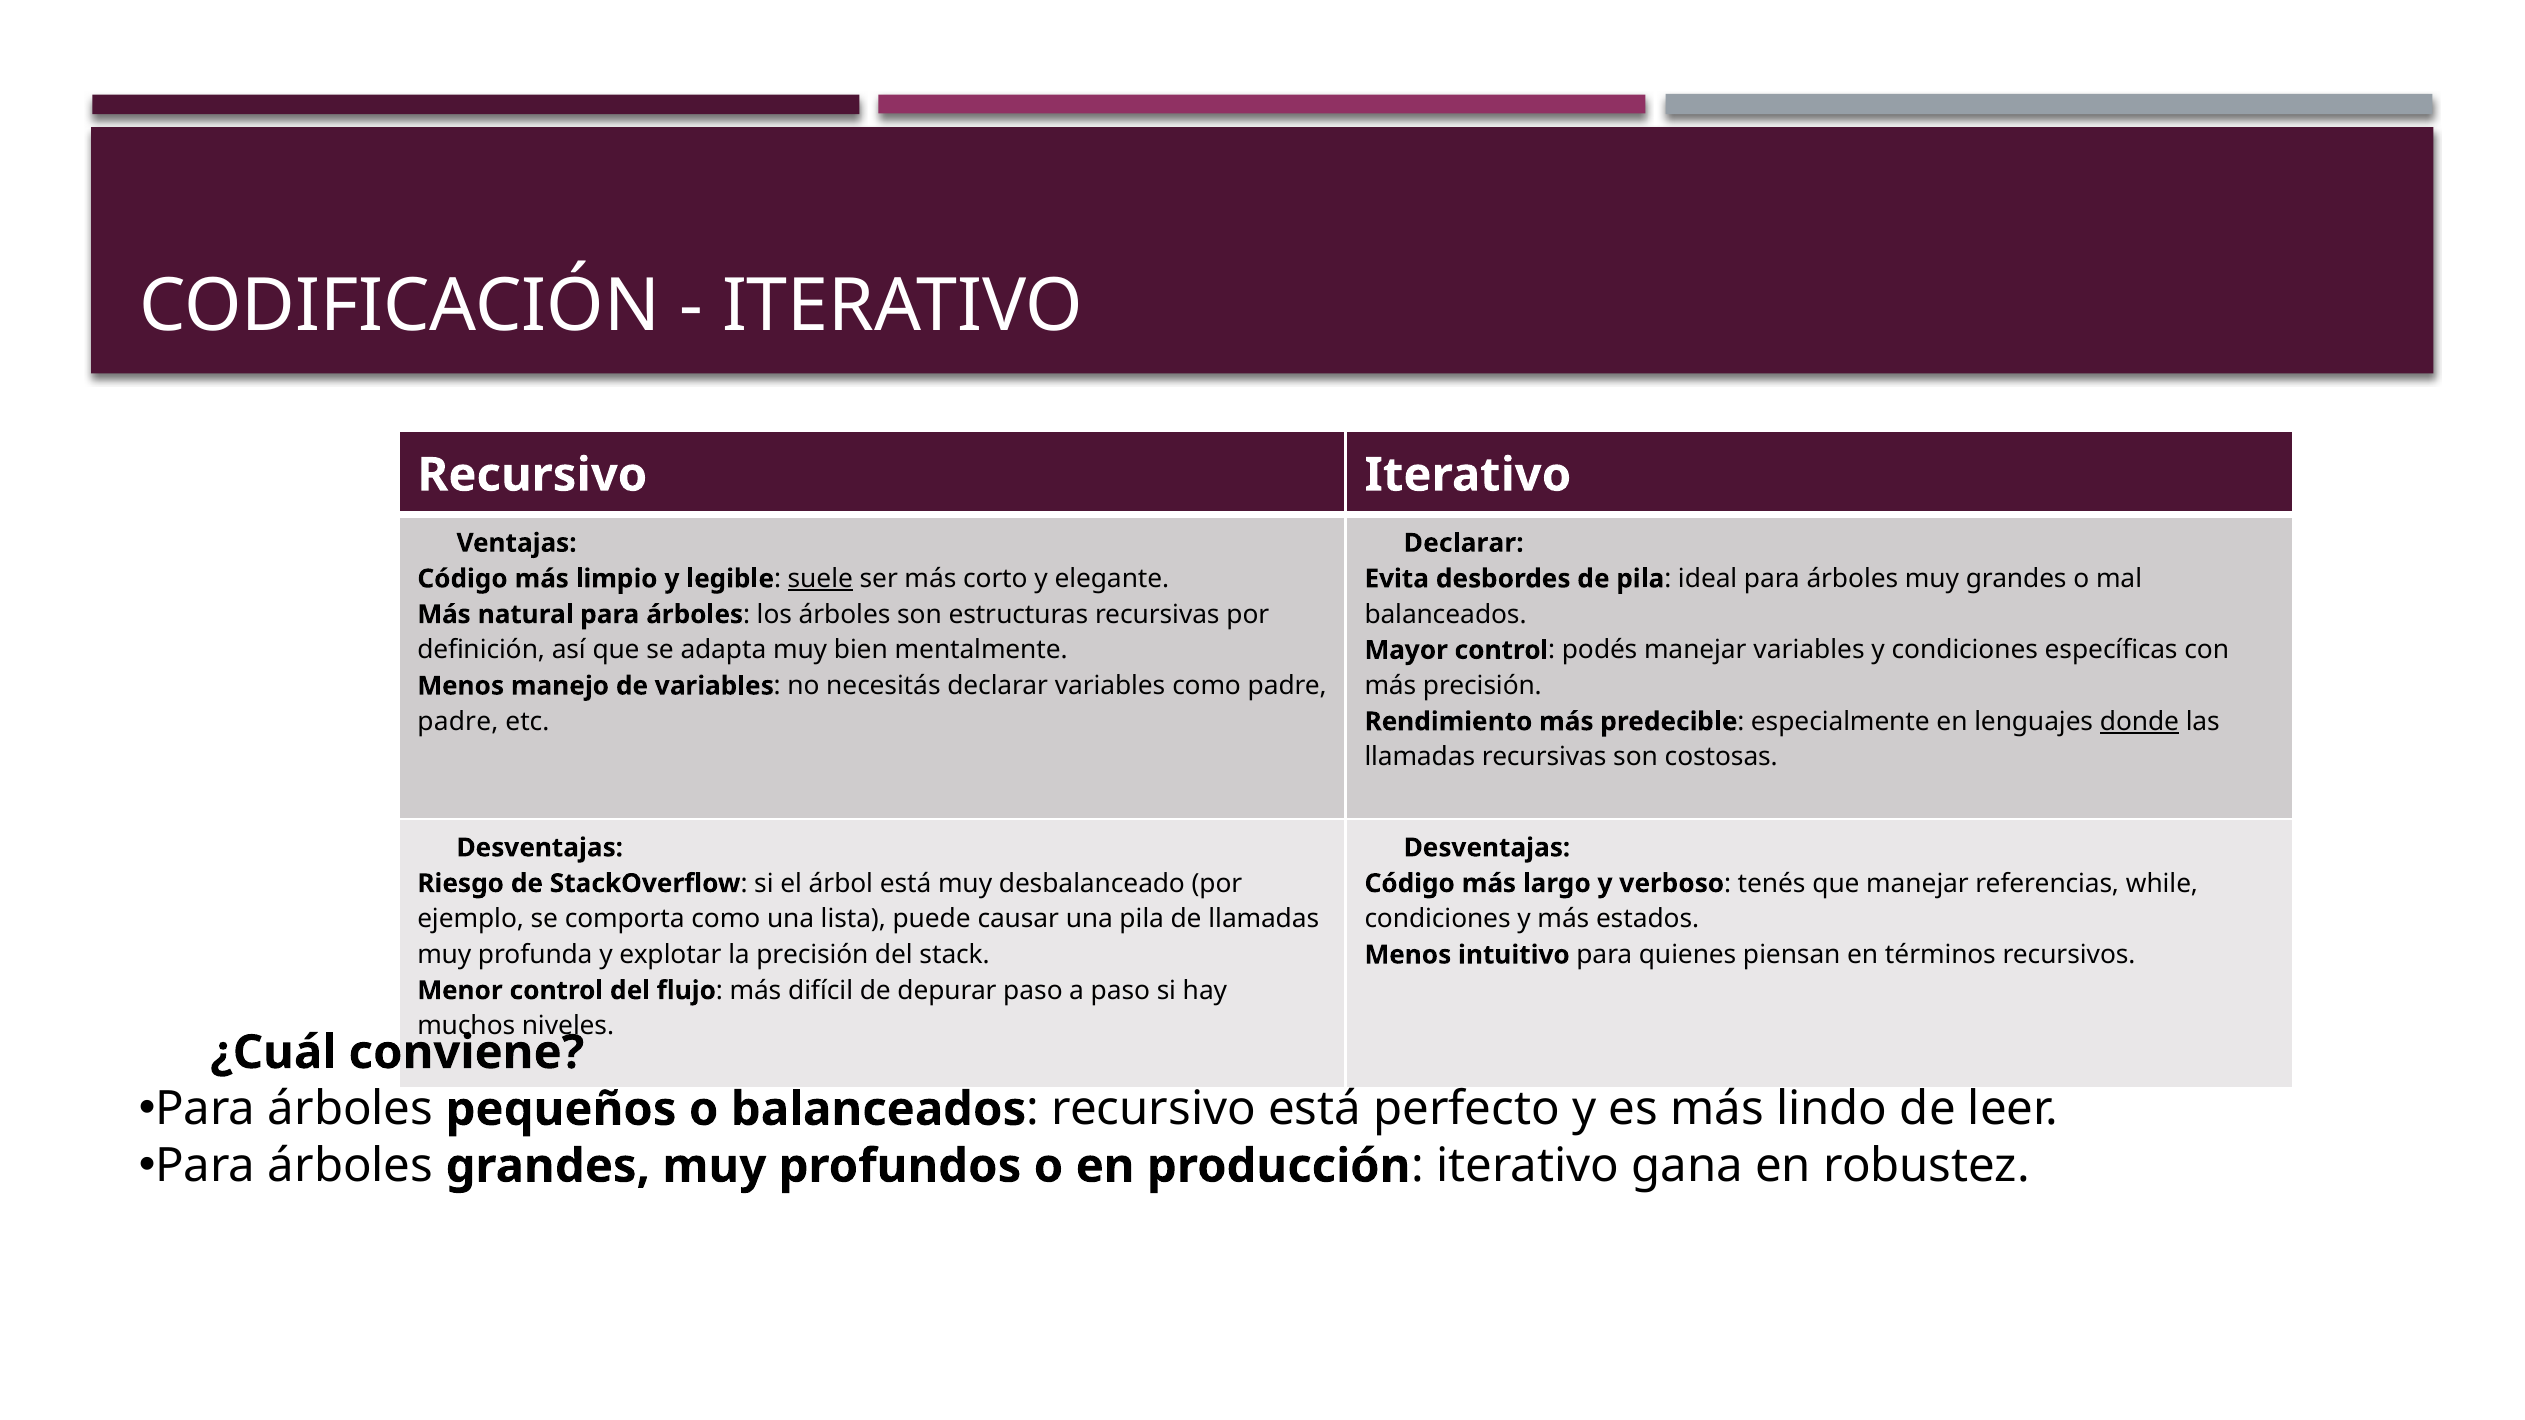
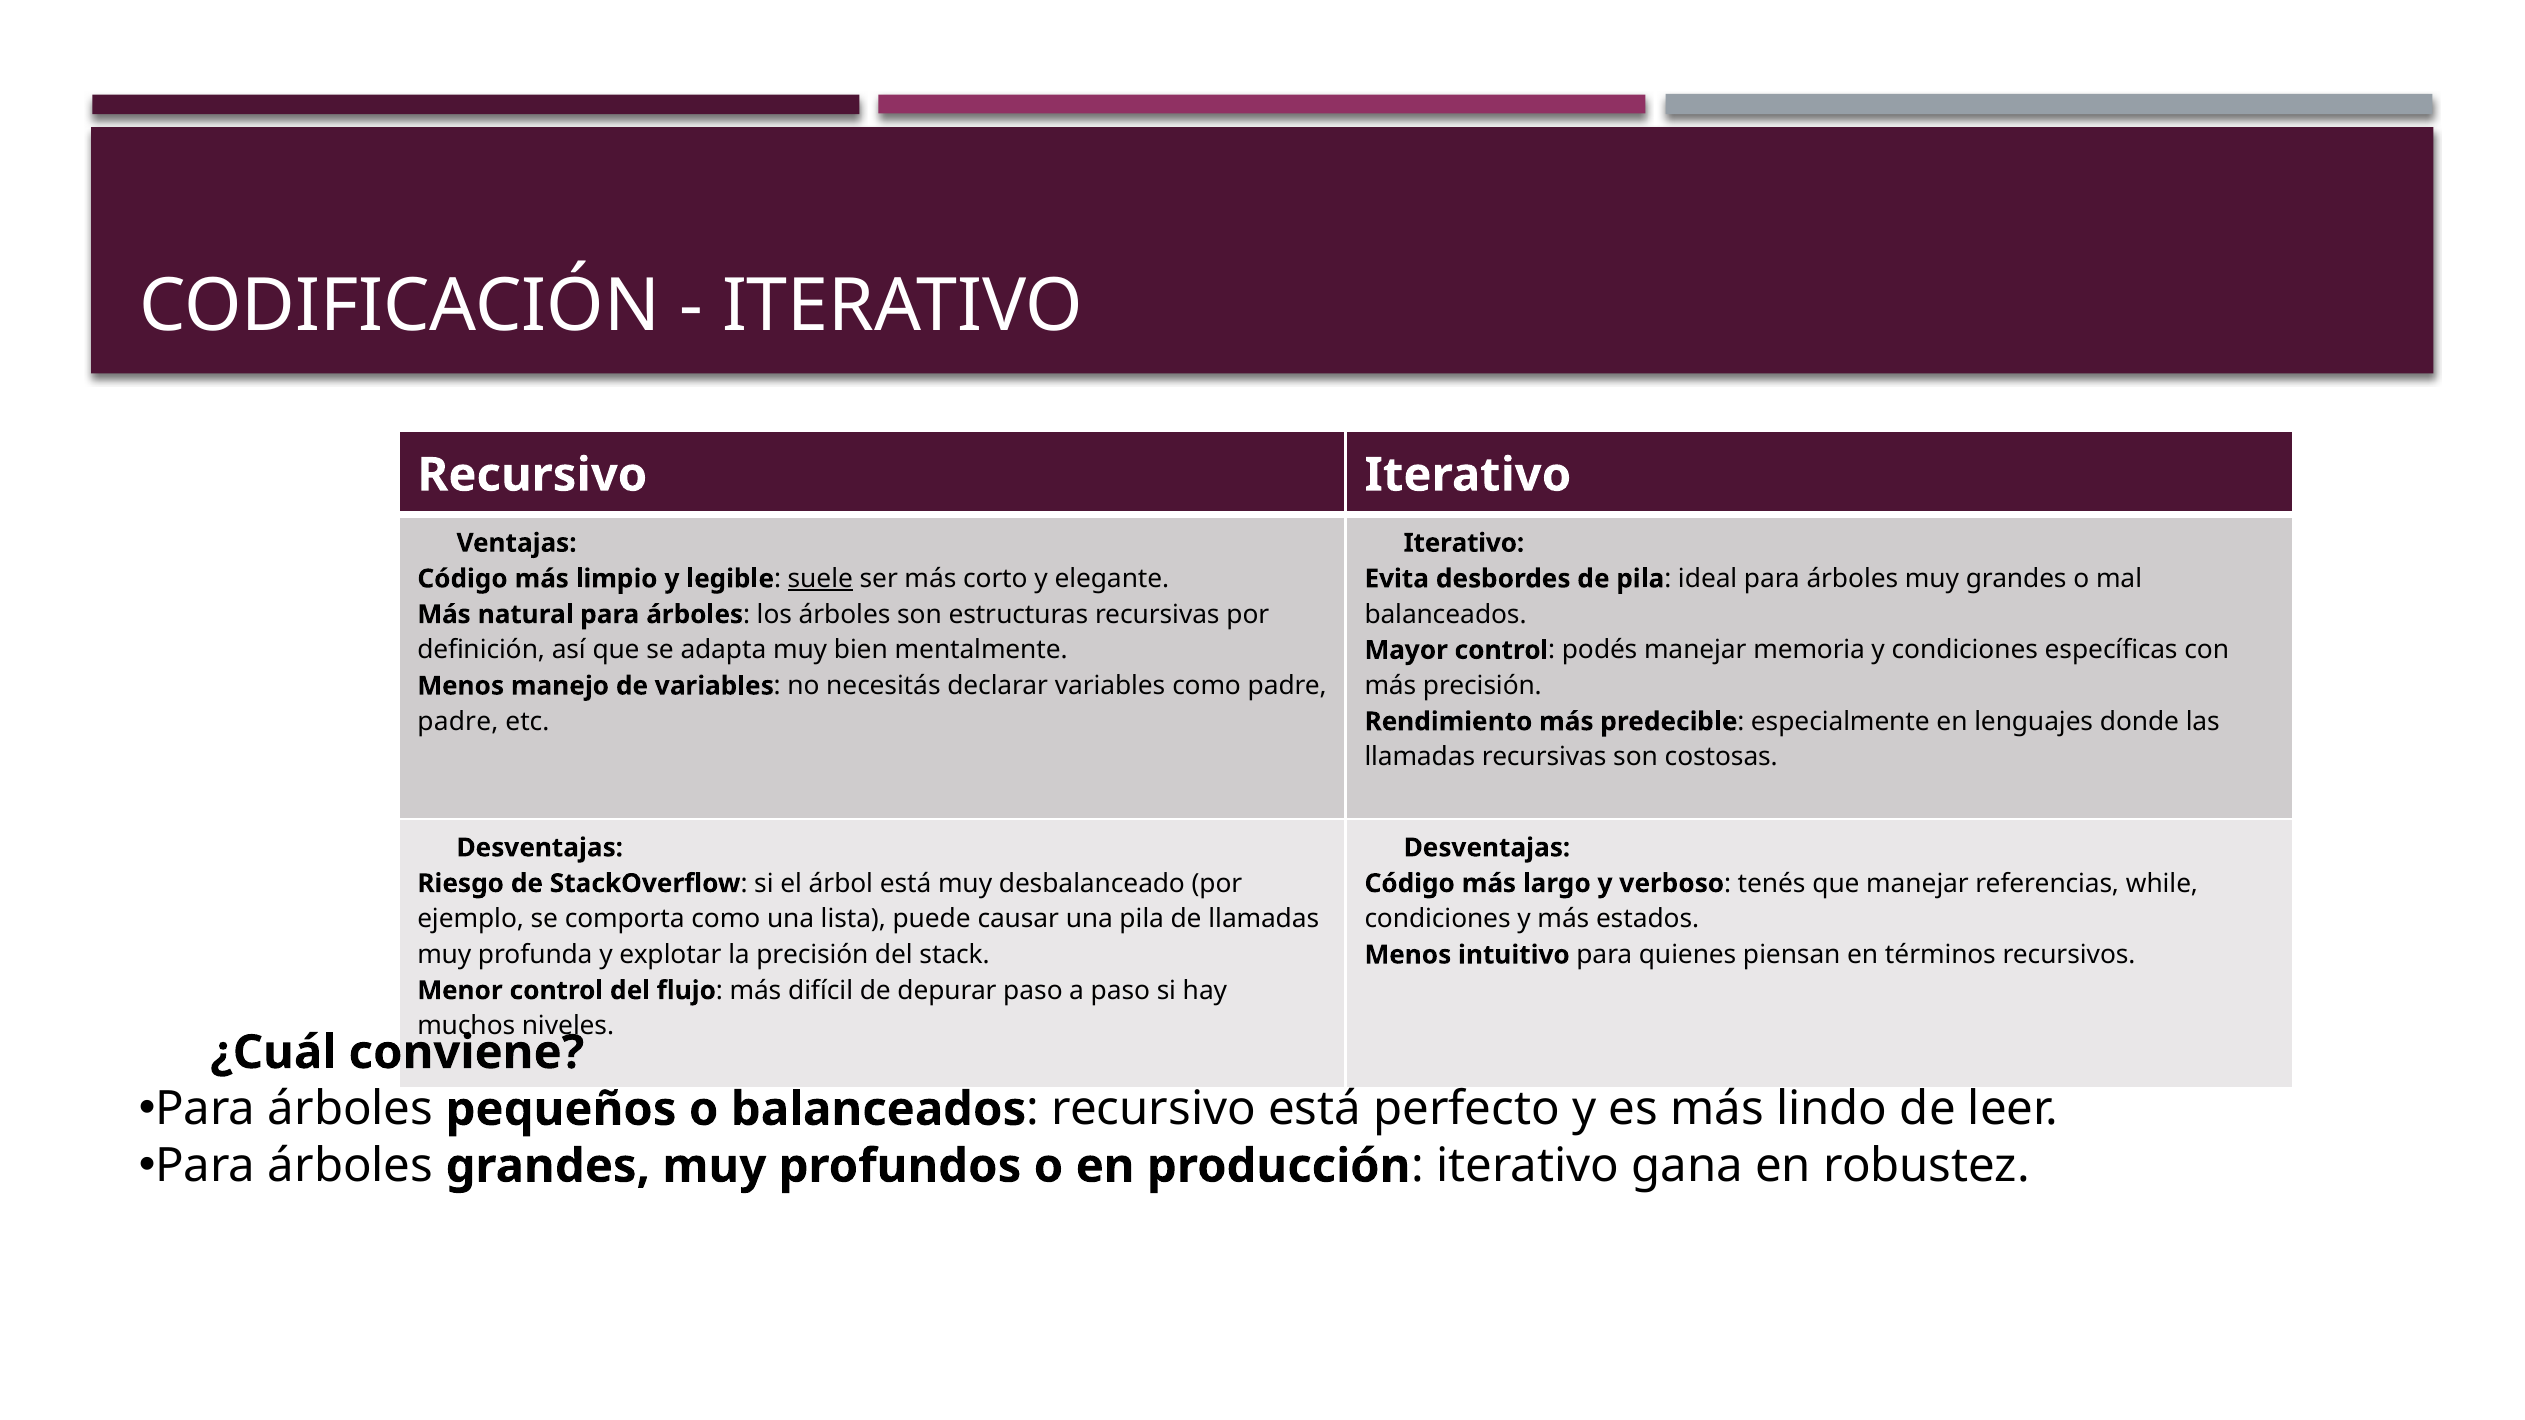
Declarar: Declarar -> Iterativo (1464, 543)
manejar variables: variables -> memoria (1809, 650)
donde underline: present -> none (2139, 722)
